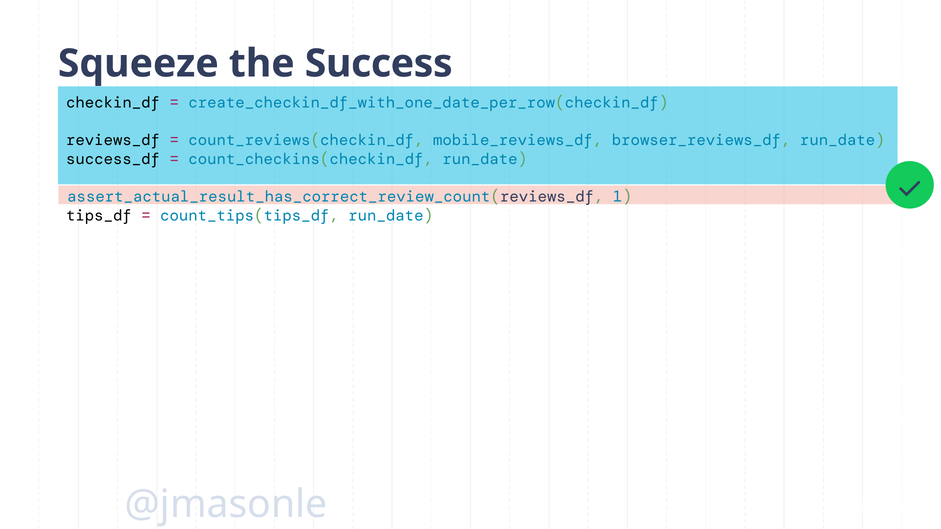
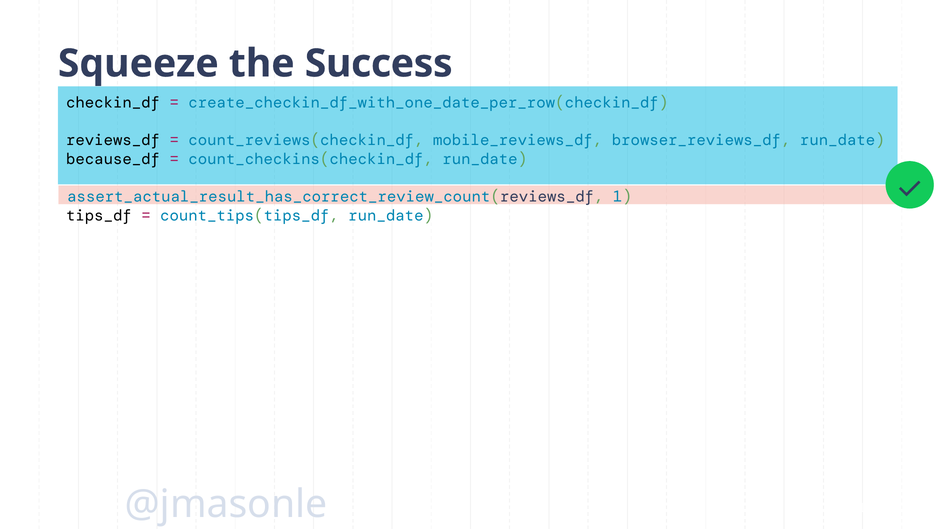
success_df: success_df -> because_df (113, 159)
